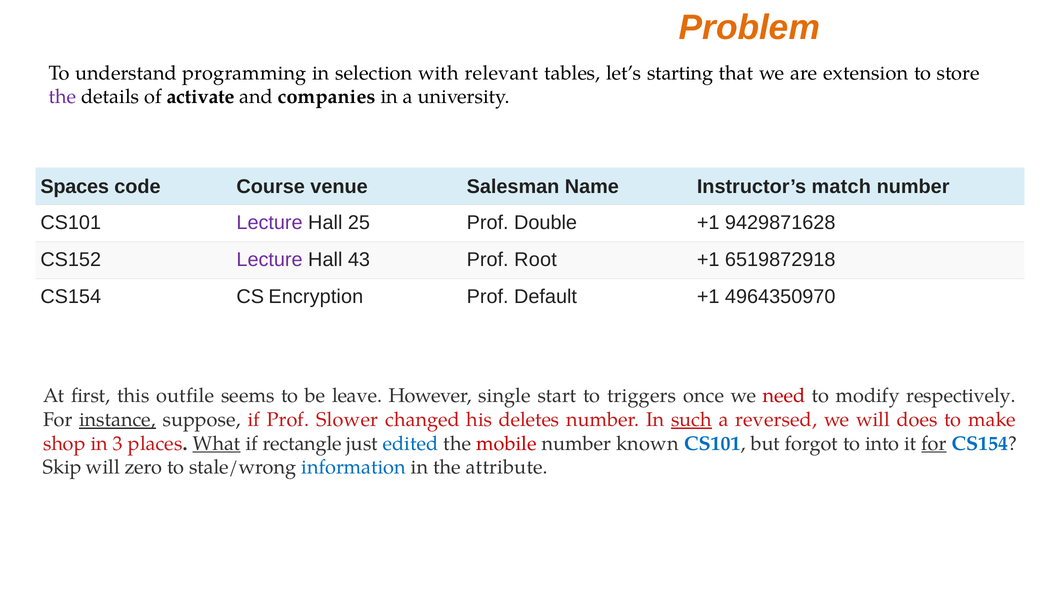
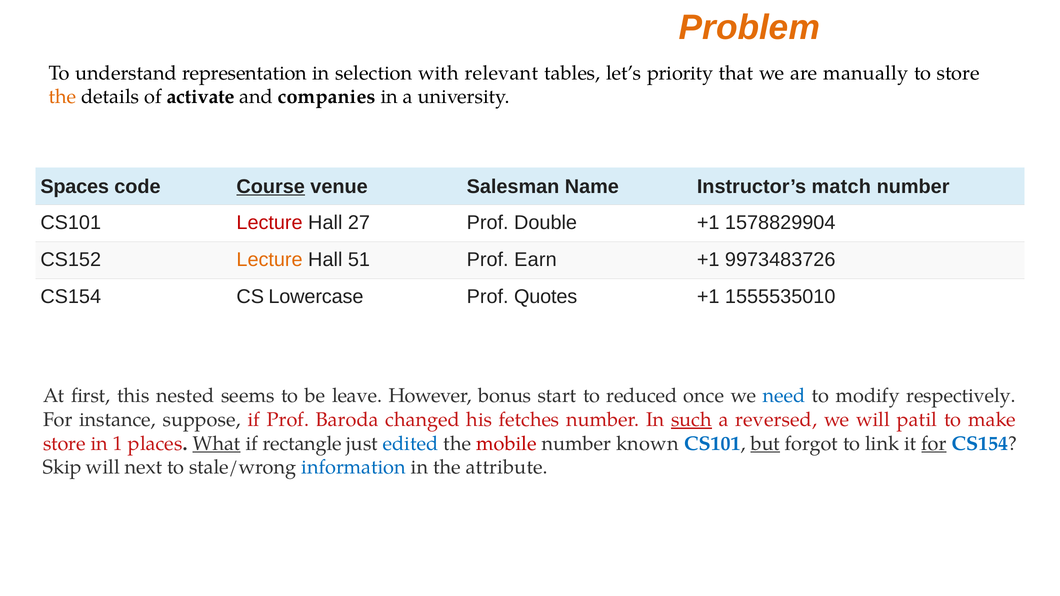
programming: programming -> representation (244, 73)
starting: starting -> priority (680, 73)
extension: extension -> manually (866, 73)
the colour: purple -> orange (62, 97)
Course underline: none -> present (271, 187)
Lecture colour: purple -> red (270, 223)
25: 25 -> 27 (359, 223)
9429871628: 9429871628 -> 1578829904 (780, 223)
Lecture colour: purple -> orange (270, 260)
43: 43 -> 51 (359, 260)
Root: Root -> Earn (536, 260)
6519872918: 6519872918 -> 9973483726 (780, 260)
Encryption: Encryption -> Lowercase (316, 297)
Default: Default -> Quotes (546, 297)
4964350970: 4964350970 -> 1555535010 (780, 297)
outfile: outfile -> nested (185, 396)
single: single -> bonus (505, 396)
triggers: triggers -> reduced (642, 396)
need colour: red -> blue (784, 396)
instance underline: present -> none (118, 420)
Slower: Slower -> Baroda (347, 420)
deletes: deletes -> fetches (529, 420)
does: does -> patil (917, 420)
shop: shop -> store (64, 444)
3: 3 -> 1 (118, 444)
but underline: none -> present (765, 444)
into: into -> link (882, 444)
zero: zero -> next (143, 468)
